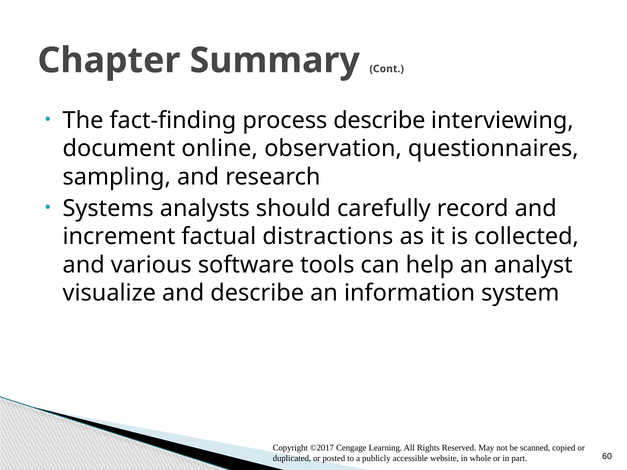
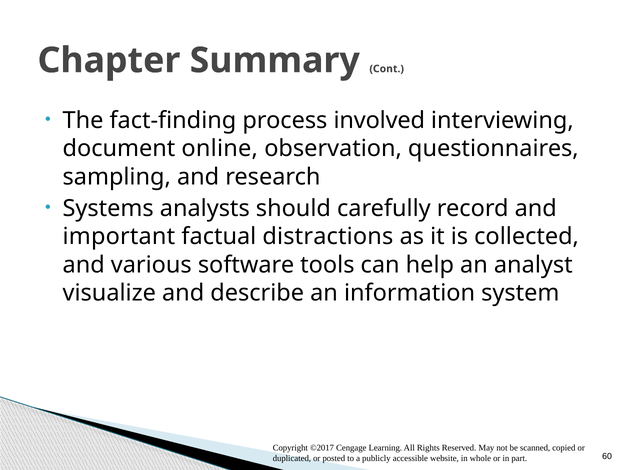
process describe: describe -> involved (379, 120)
increment: increment -> important (119, 237)
